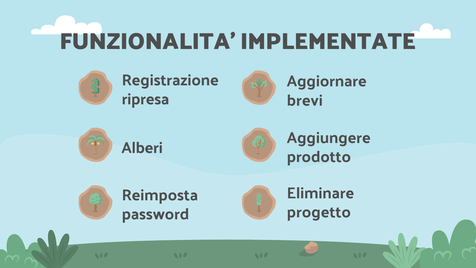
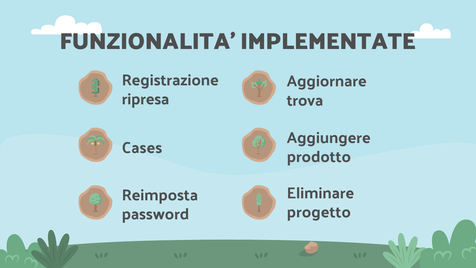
brevi: brevi -> trova (305, 100)
Alberi: Alberi -> Cases (142, 148)
